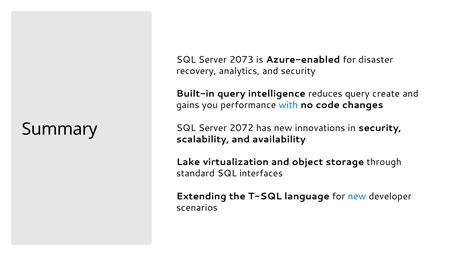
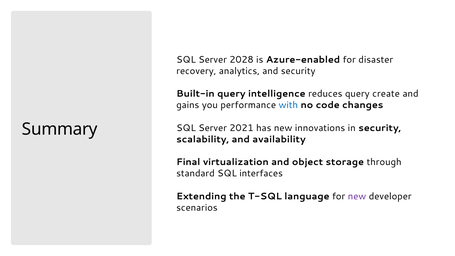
2073: 2073 -> 2028 (242, 60)
2072: 2072 -> 2021 (242, 128)
Lake: Lake -> Final (188, 162)
new colour: blue -> purple (357, 196)
